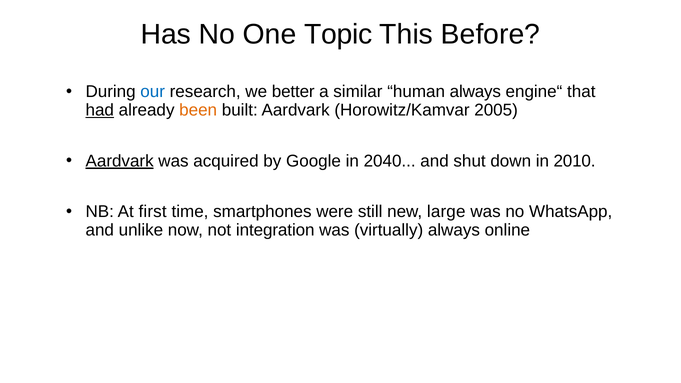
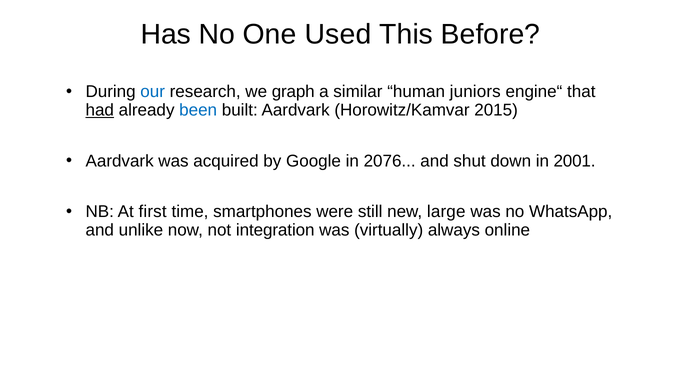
Topic: Topic -> Used (338, 34)
better: better -> graph (293, 92)
human always: always -> juniors (475, 92)
been colour: orange -> blue (198, 110)
2005: 2005 -> 2015 (496, 110)
Aardvark underline: present -> none (120, 161)
2040: 2040 -> 2076 (390, 161)
2010: 2010 -> 2001 (575, 161)
